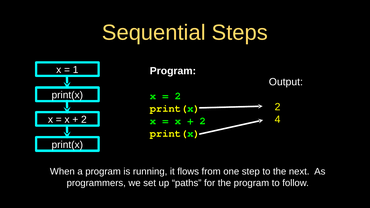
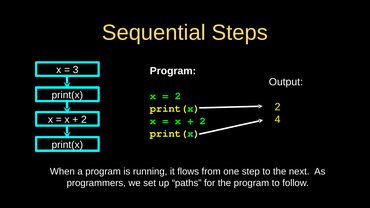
1: 1 -> 3 (76, 70)
